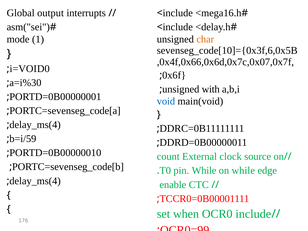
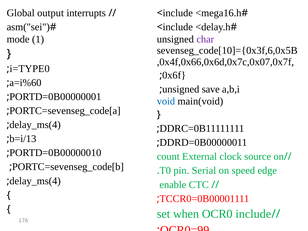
char colour: orange -> purple (205, 39)
i=VOID0: i=VOID0 -> i=TYPE0 (30, 69)
a=i%30: a=i%30 -> a=i%60 (25, 83)
with: with -> save (211, 89)
b=i/59: b=i/59 -> b=i/13 (23, 139)
pin While: While -> Serial (204, 171)
on while: while -> speed (243, 171)
